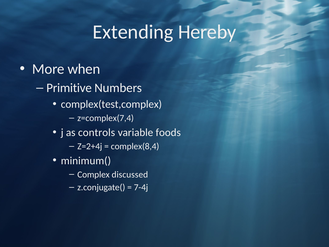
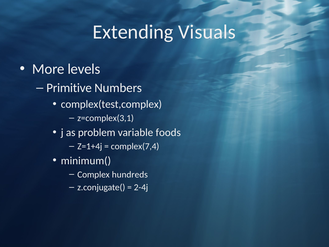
Hereby: Hereby -> Visuals (207, 32)
when: when -> levels (84, 69)
z=complex(7,4: z=complex(7,4 -> z=complex(3,1 (106, 118)
controls: controls -> problem (97, 132)
Z=2+4j: Z=2+4j -> Z=1+4j (90, 146)
complex(8,4: complex(8,4 -> complex(7,4 (135, 146)
discussed: discussed -> hundreds (130, 174)
7-4j: 7-4j -> 2-4j (141, 187)
